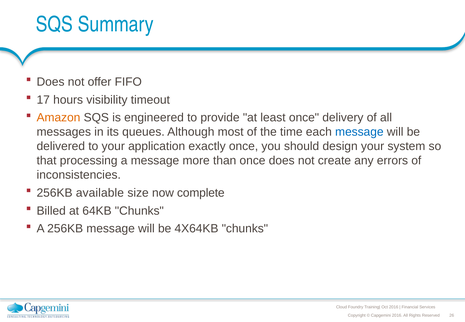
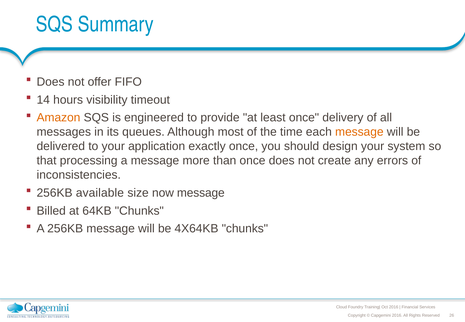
17: 17 -> 14 (43, 100)
message colour: blue -> orange (359, 132)
now complete: complete -> message (201, 193)
